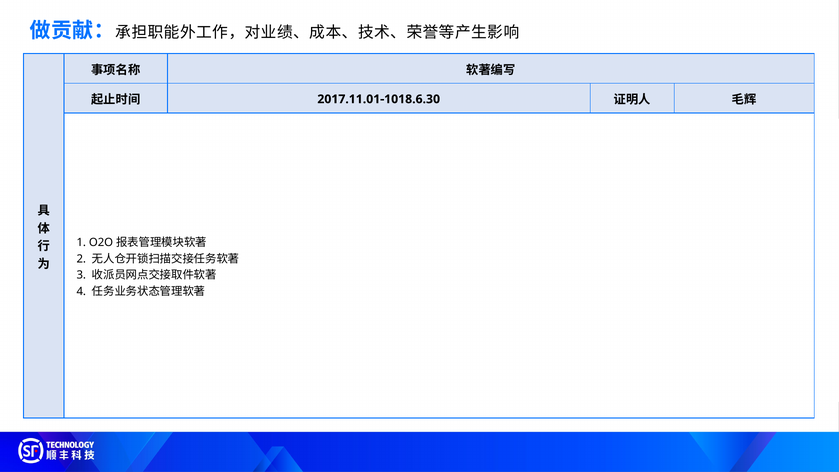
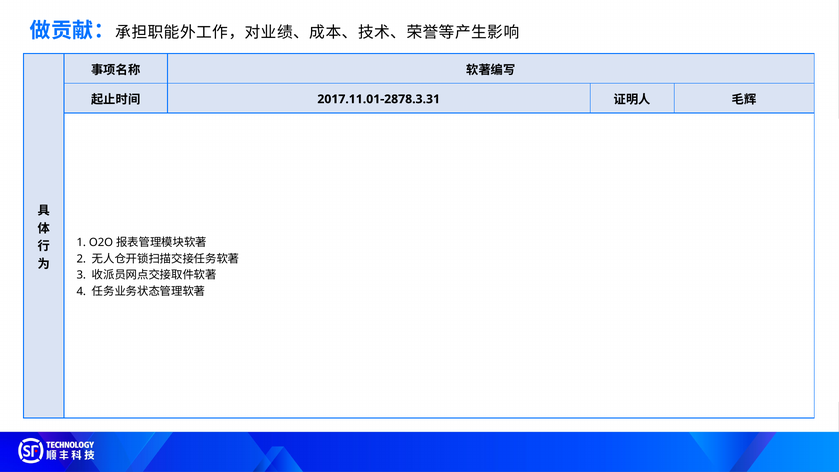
2017.11.01-1018.6.30: 2017.11.01-1018.6.30 -> 2017.11.01-2878.3.31 (379, 99)
